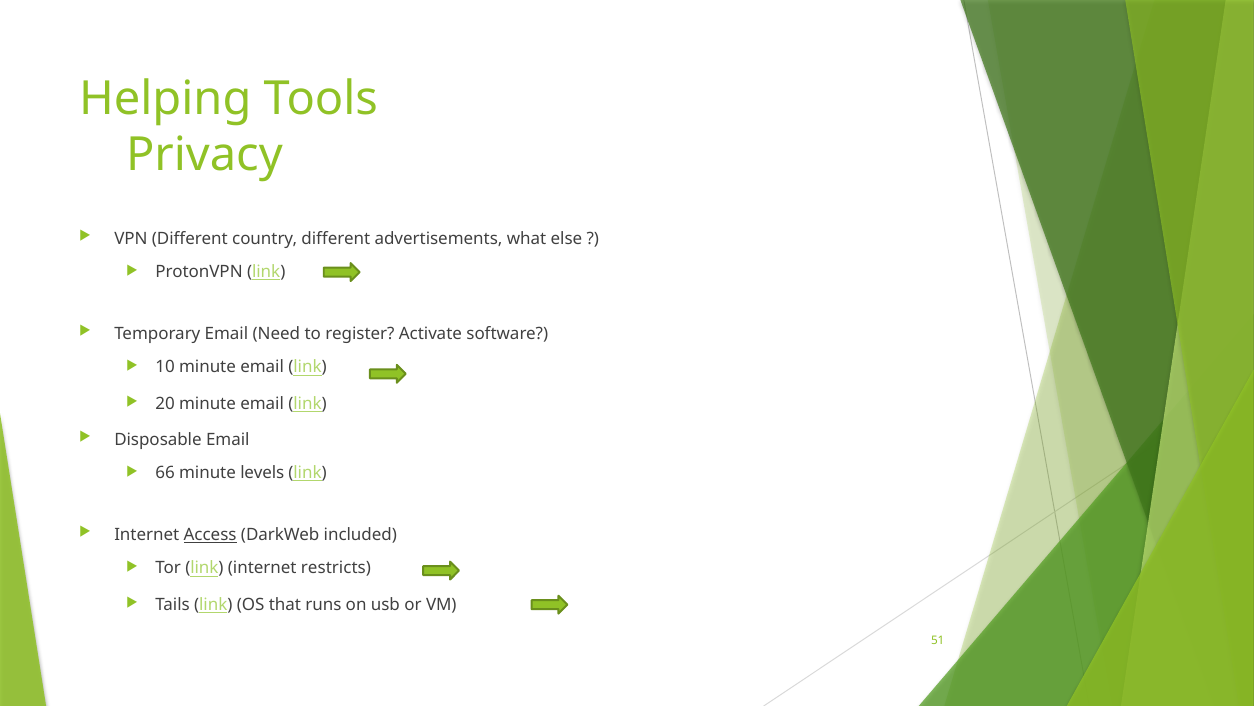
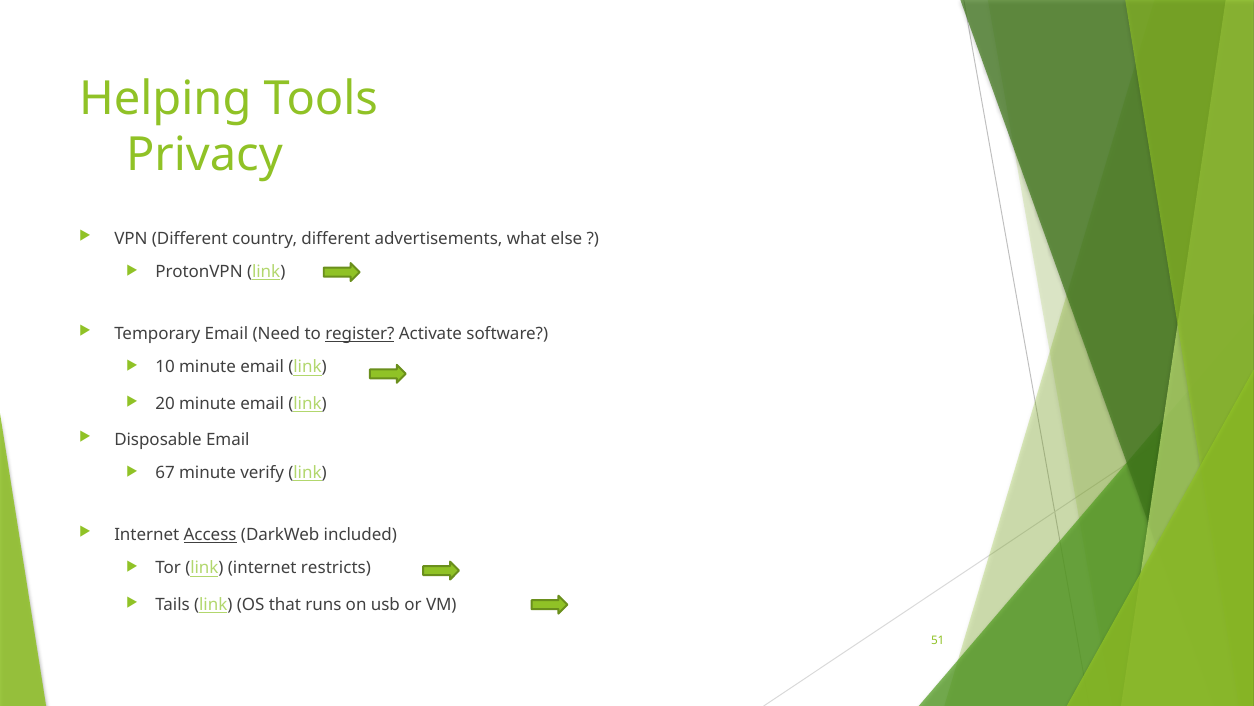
register underline: none -> present (360, 333)
66: 66 -> 67 (165, 473)
levels: levels -> verify (262, 473)
